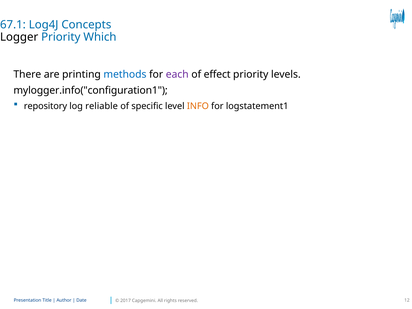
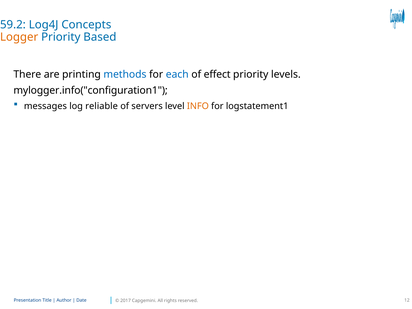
67.1: 67.1 -> 59.2 (13, 25)
Logger colour: black -> orange (19, 37)
Which: Which -> Based (100, 37)
each colour: purple -> blue (177, 75)
repository: repository -> messages (45, 106)
specific: specific -> servers (147, 106)
